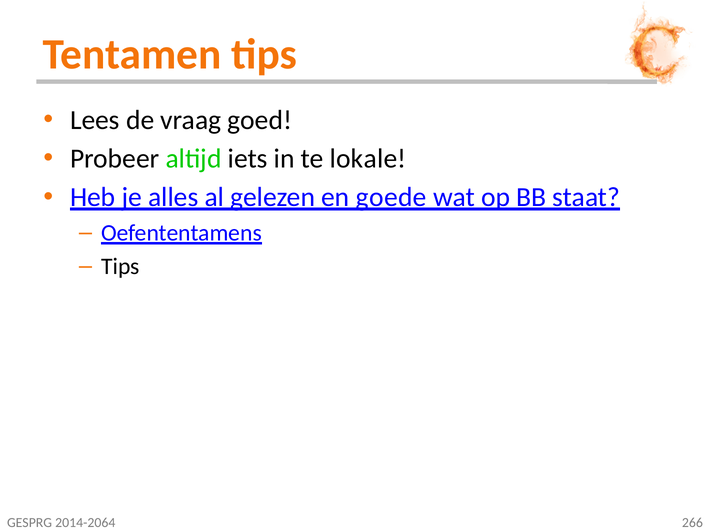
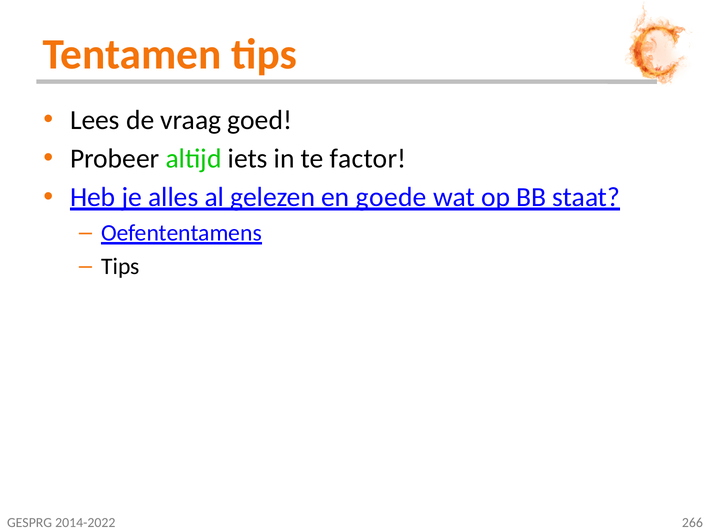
lokale: lokale -> factor (368, 159)
2014-2064: 2014-2064 -> 2014-2022 (85, 523)
